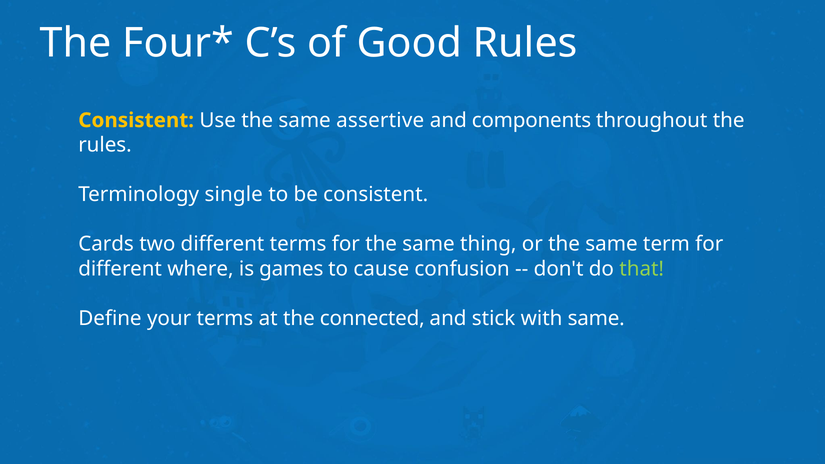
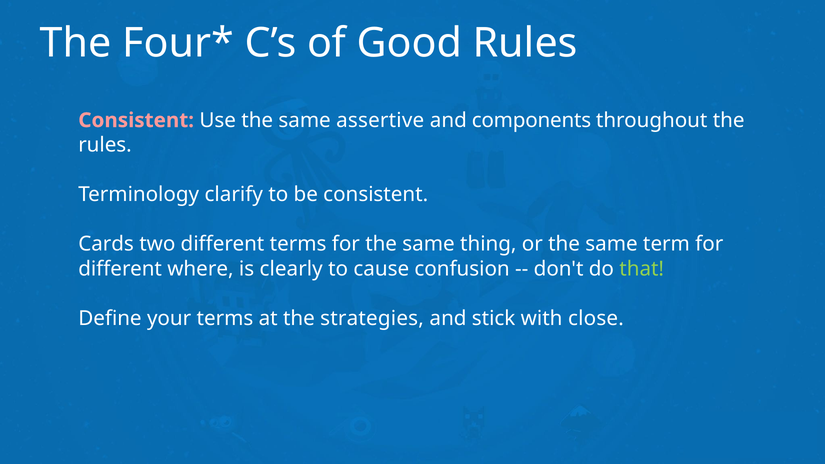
Consistent colour: yellow -> pink (136, 120)
single: single -> clarify (234, 195)
games: games -> clearly (291, 269)
connected: connected -> strategies (372, 318)
with same: same -> close (596, 318)
